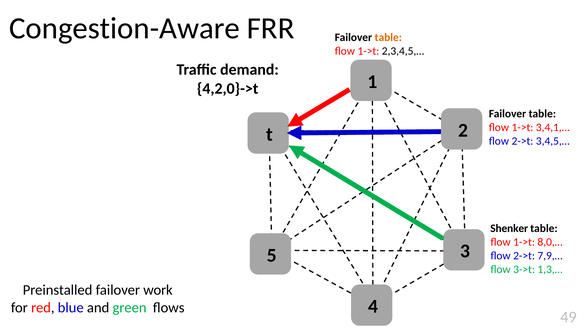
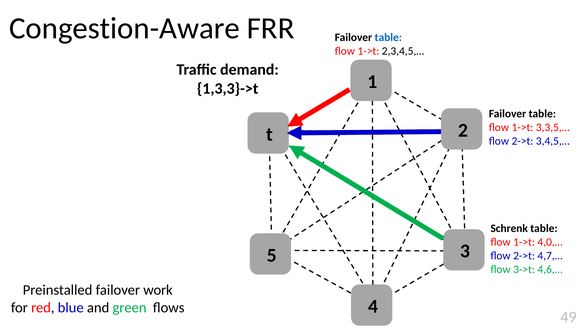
table colour: orange -> blue (388, 37)
4,2,0}->t: 4,2,0}->t -> 1,3,3}->t (228, 89)
3,4,1,…: 3,4,1,… -> 3,3,5,… (553, 127)
Shenker: Shenker -> Schrenk (509, 228)
8,0,…: 8,0,… -> 4,0,… (550, 242)
7,9,…: 7,9,… -> 4,7,… (550, 256)
1,3,…: 1,3,… -> 4,6,… (550, 269)
